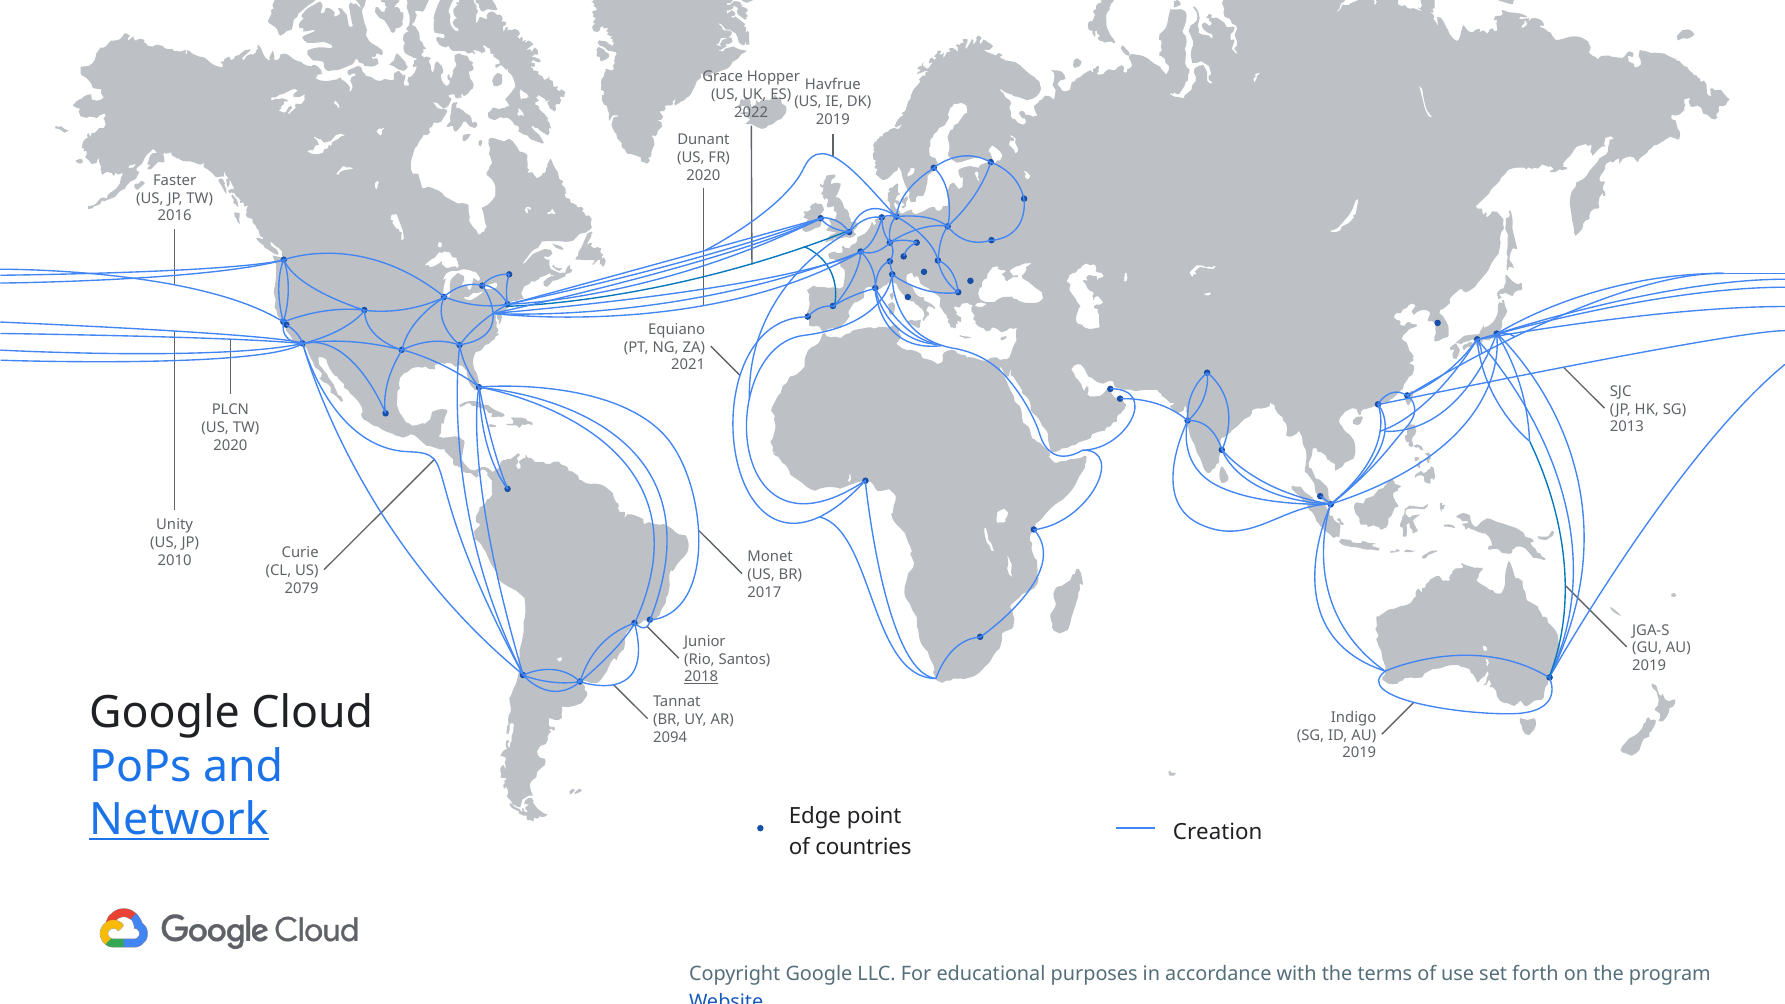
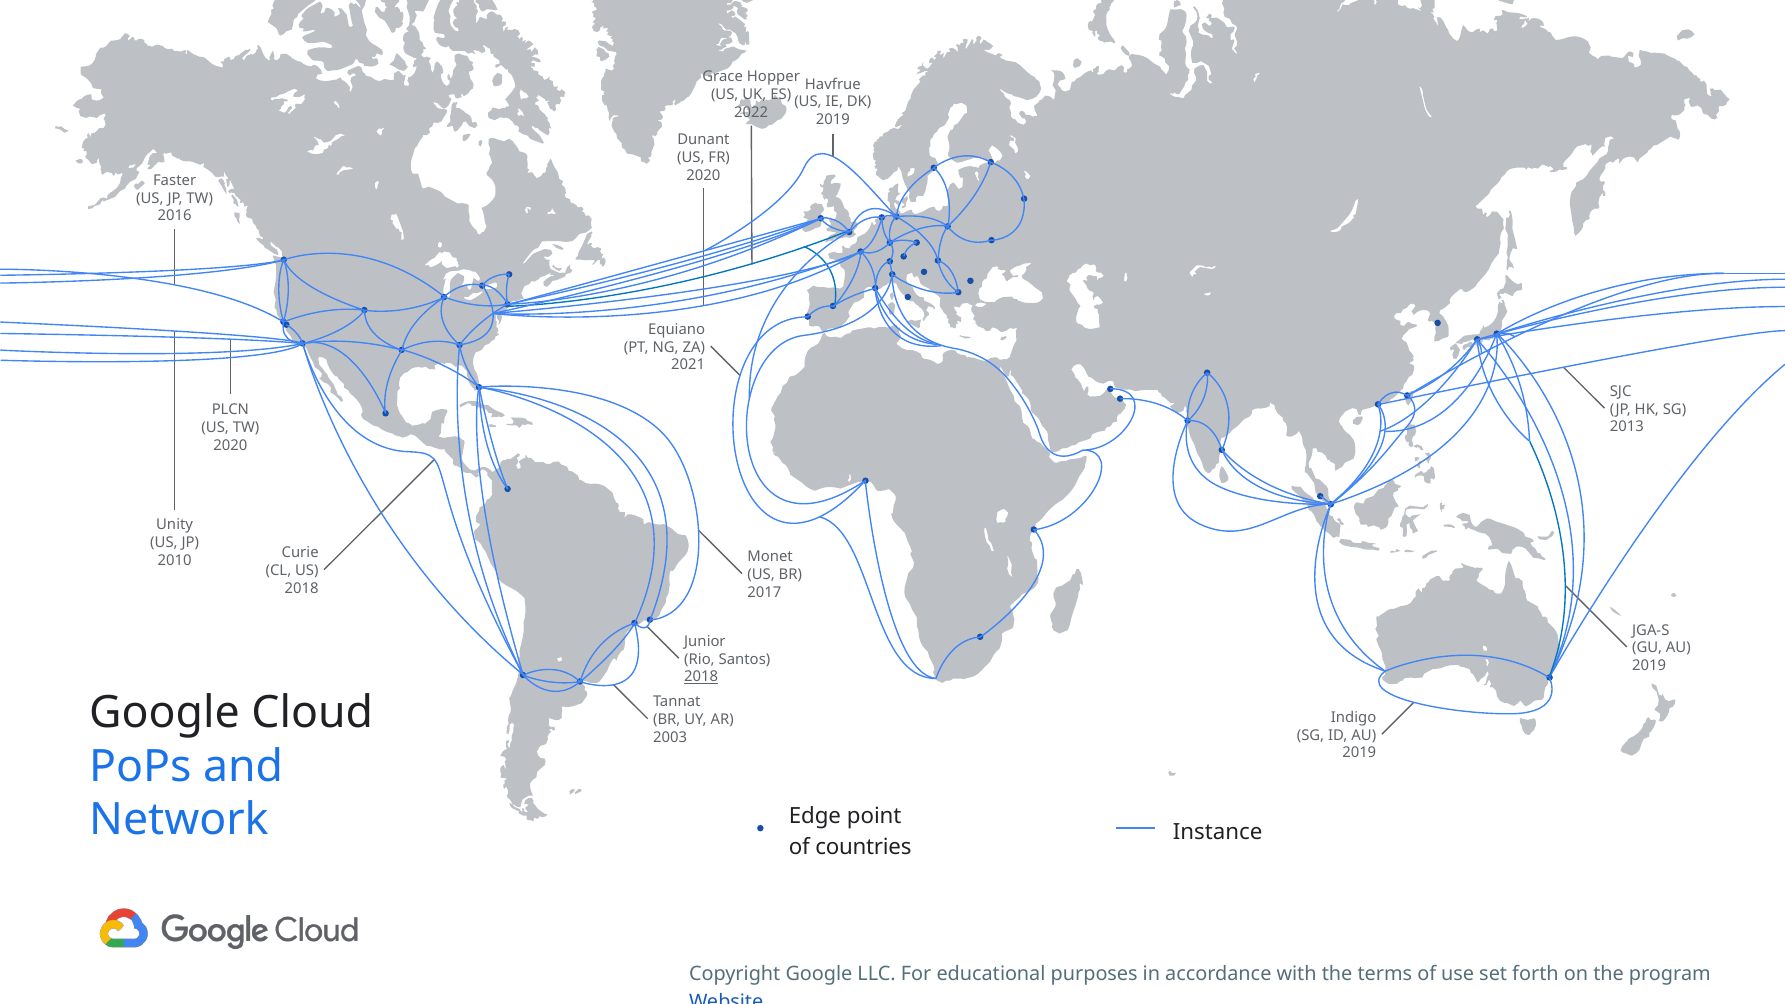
2079: 2079 -> 2018 (302, 589)
2094: 2094 -> 2003 (670, 738)
Network underline: present -> none (179, 820)
Creation: Creation -> Instance (1218, 832)
